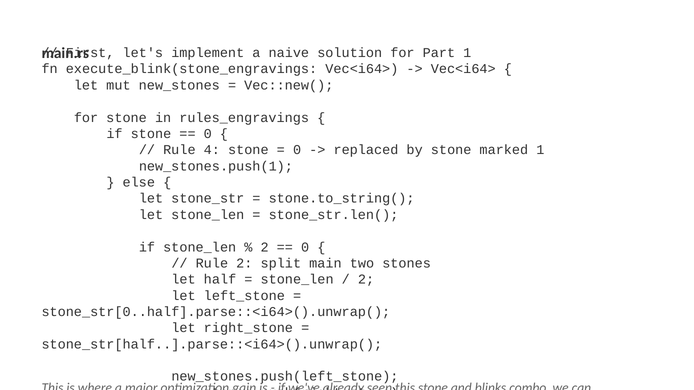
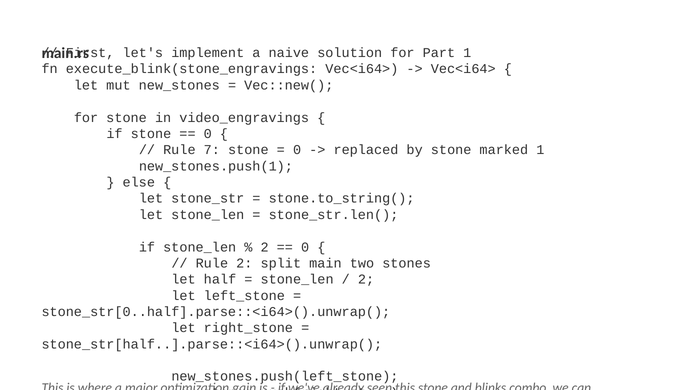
rules_engravings: rules_engravings -> video_engravings (244, 118)
4: 4 -> 7 (212, 150)
